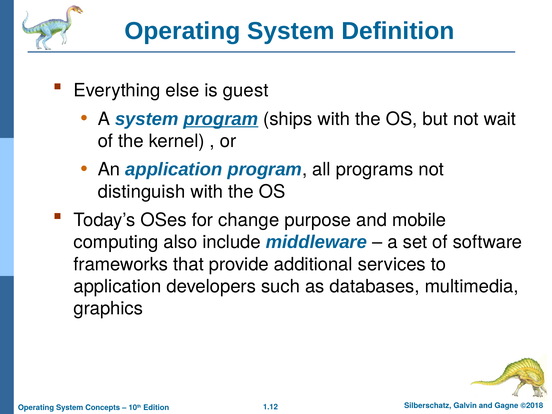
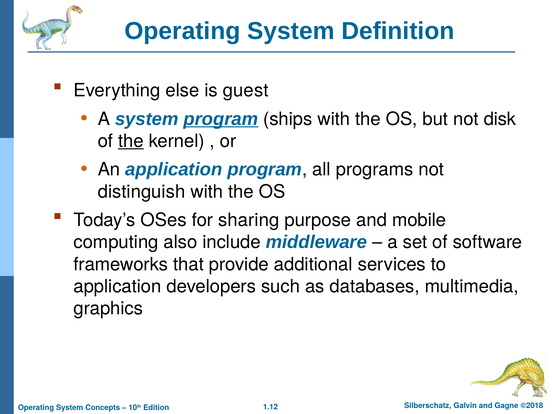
wait: wait -> disk (500, 119)
the underline: none -> present (131, 141)
change: change -> sharing (249, 220)
